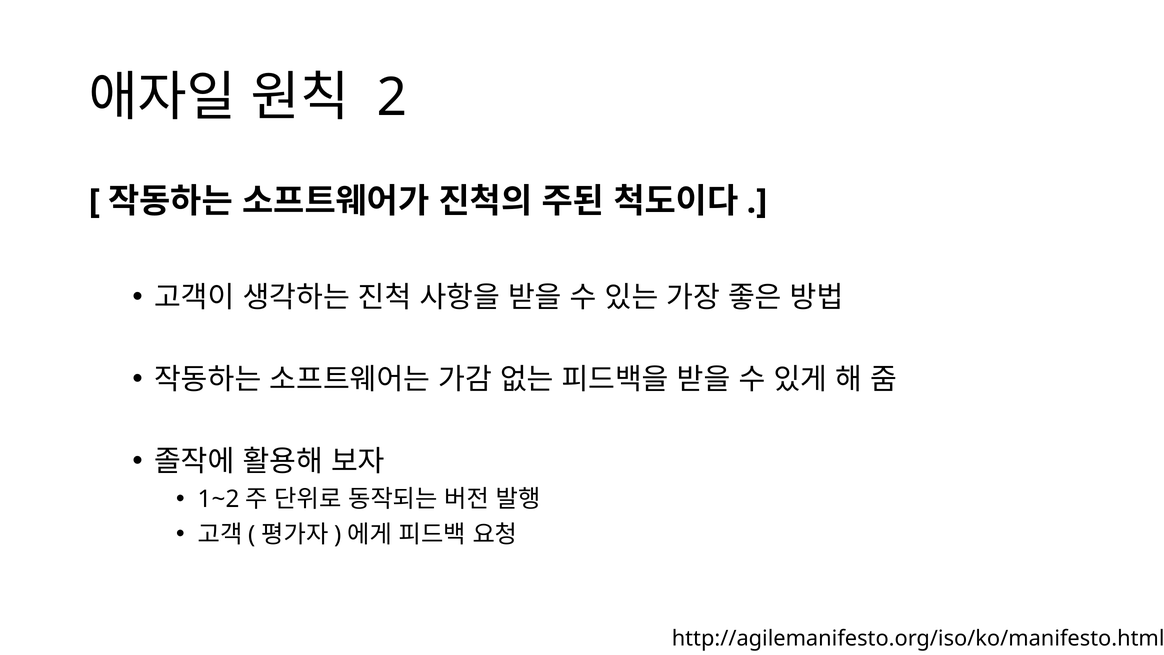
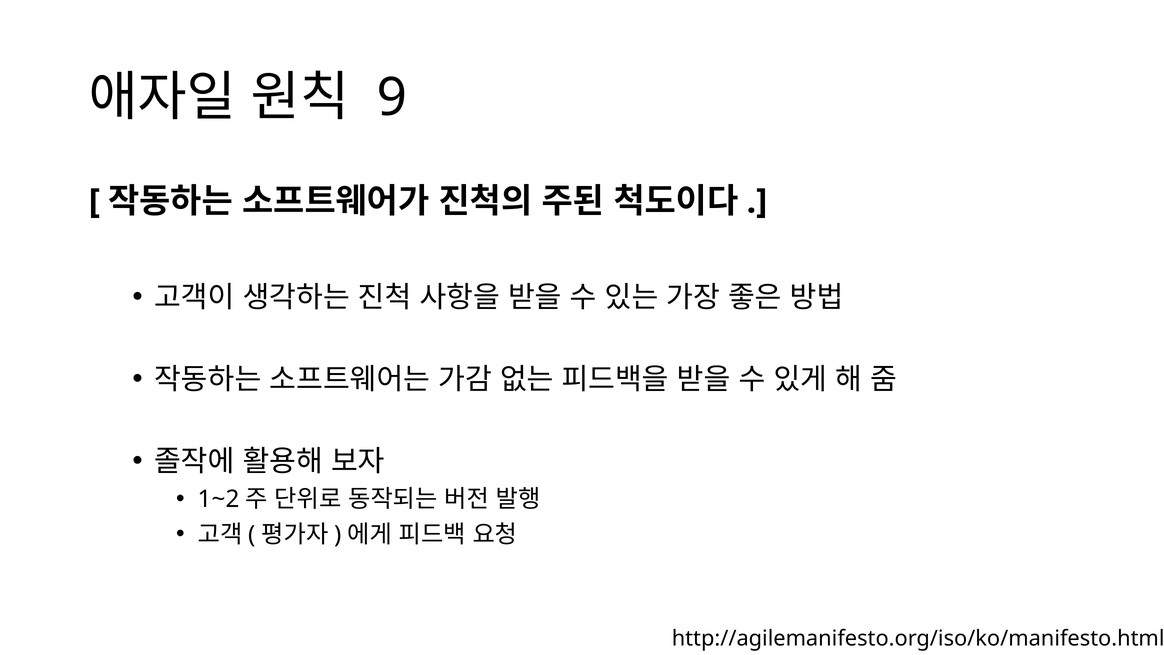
2: 2 -> 9 (392, 98)
